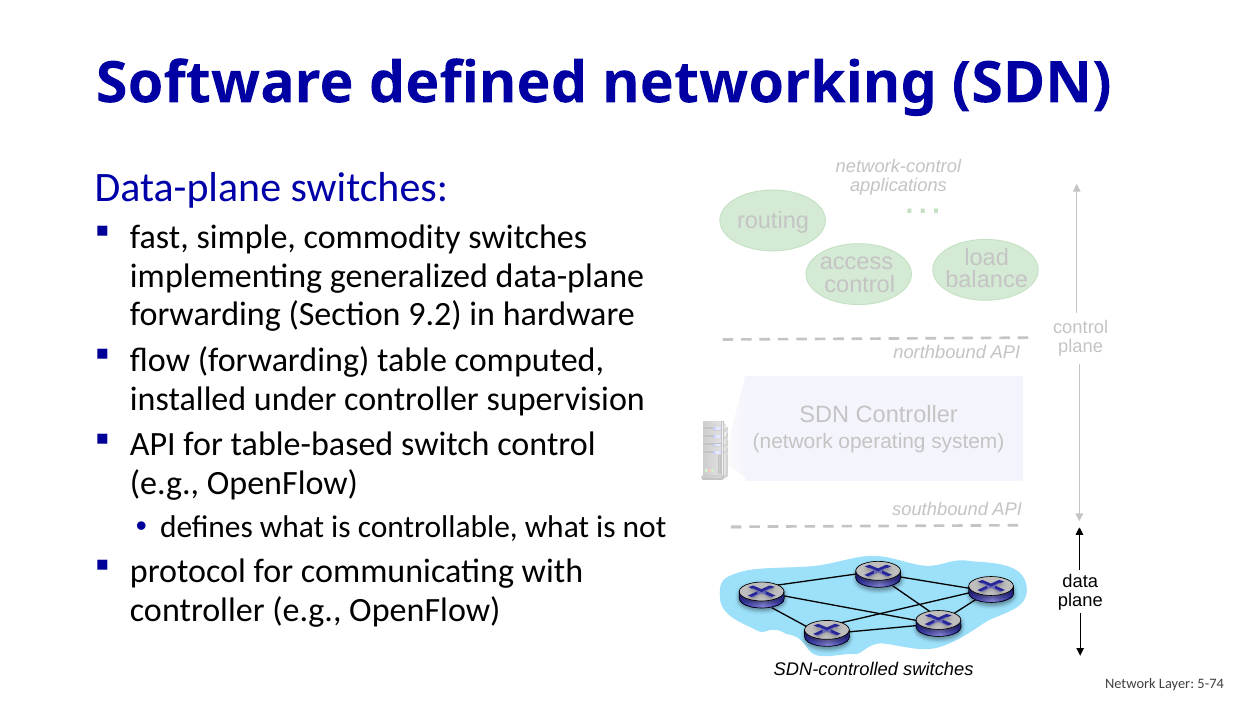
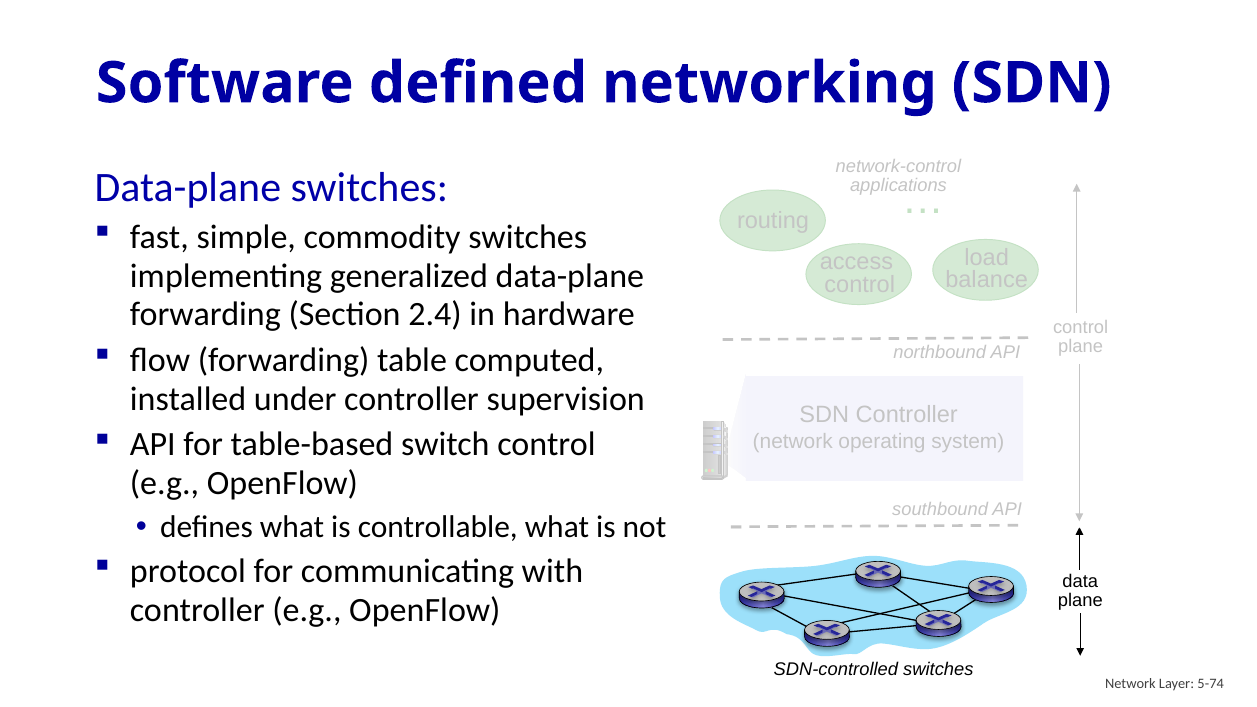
9.2: 9.2 -> 2.4 (435, 315)
